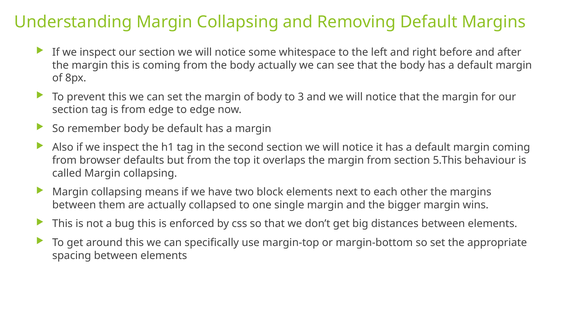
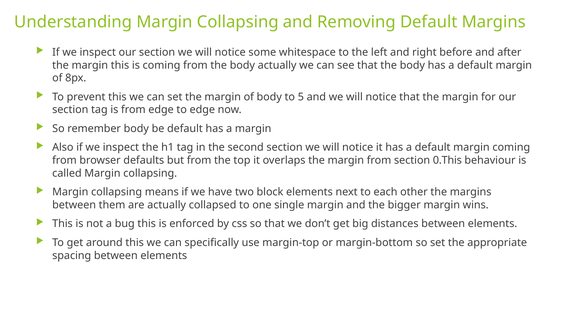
3: 3 -> 5 (301, 97)
5.This: 5.This -> 0.This (447, 160)
